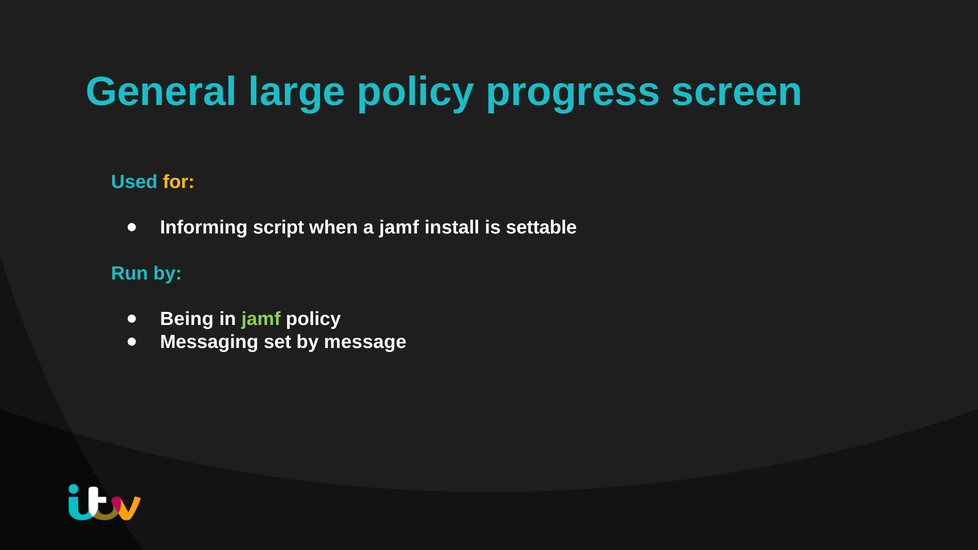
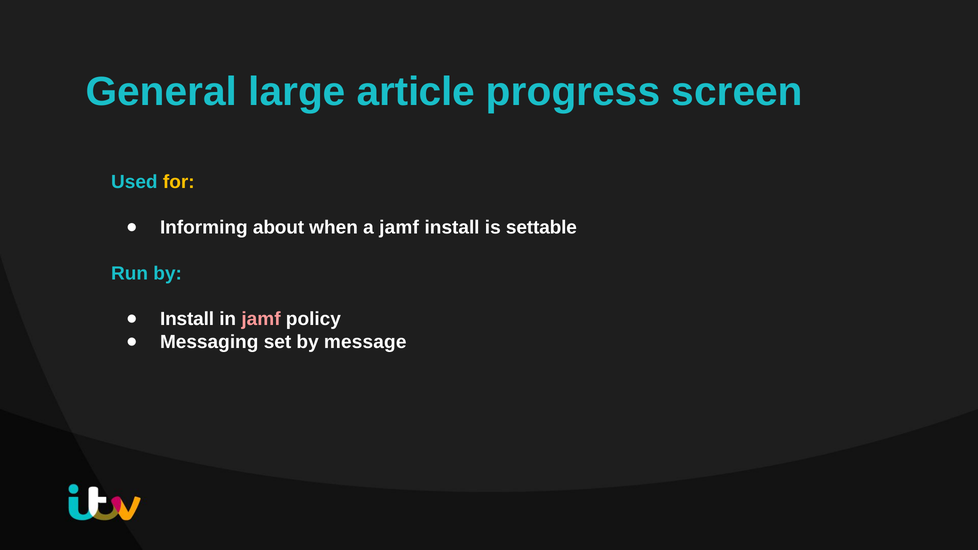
large policy: policy -> article (416, 92)
script: script -> about (279, 228)
Being: Being -> Install (187, 319)
jamf colour: light green -> pink (261, 319)
